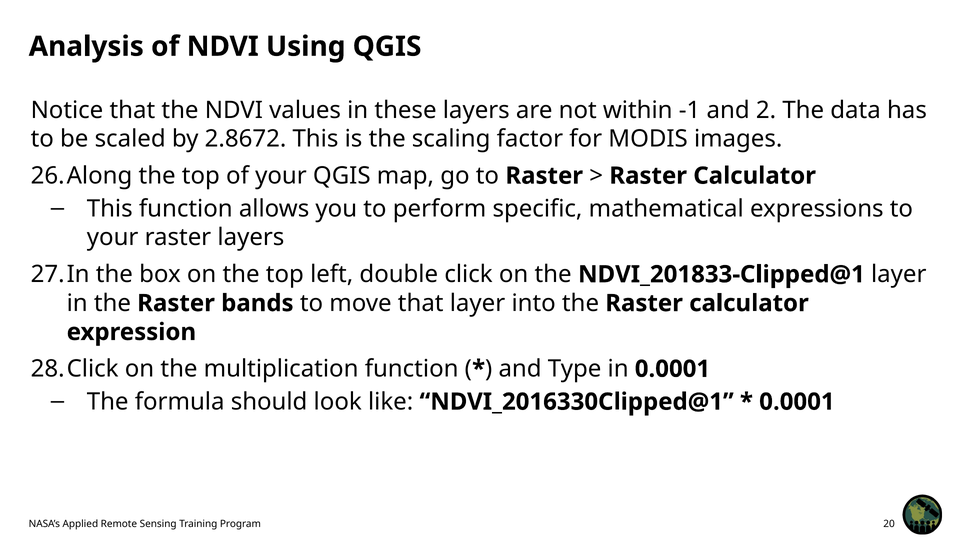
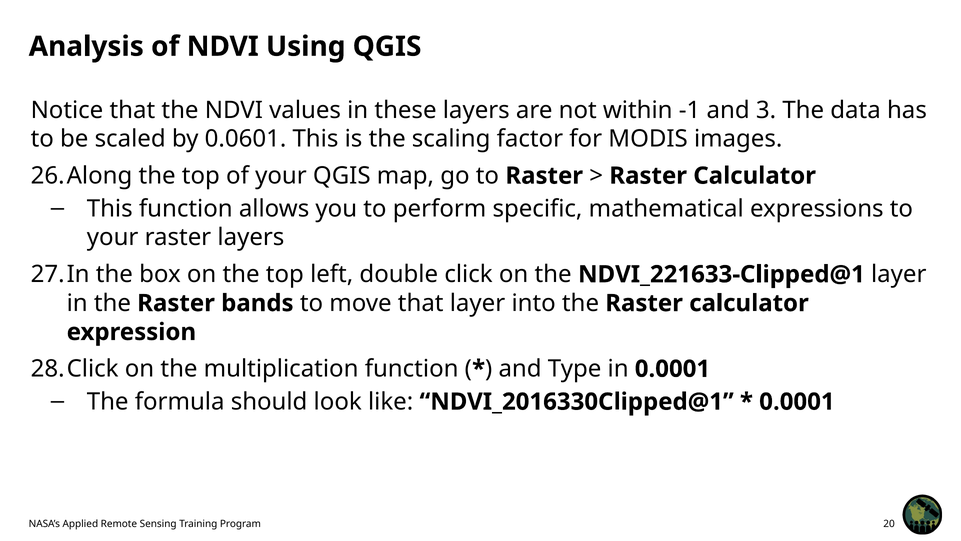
2: 2 -> 3 (766, 110)
2.8672: 2.8672 -> 0.0601 (246, 139)
NDVI_201833-Clipped@1: NDVI_201833-Clipped@1 -> NDVI_221633-Clipped@1 (721, 274)
